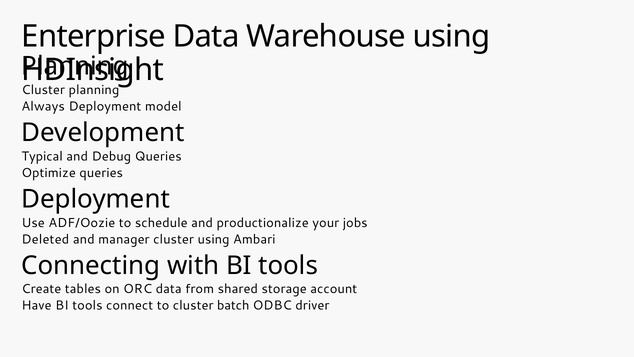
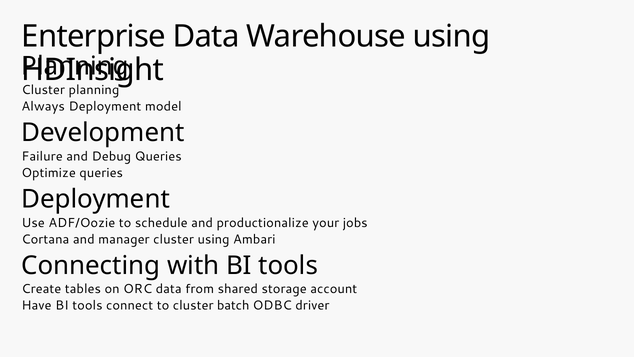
Typical: Typical -> Failure (42, 156)
Deleted: Deleted -> Cortana (45, 239)
